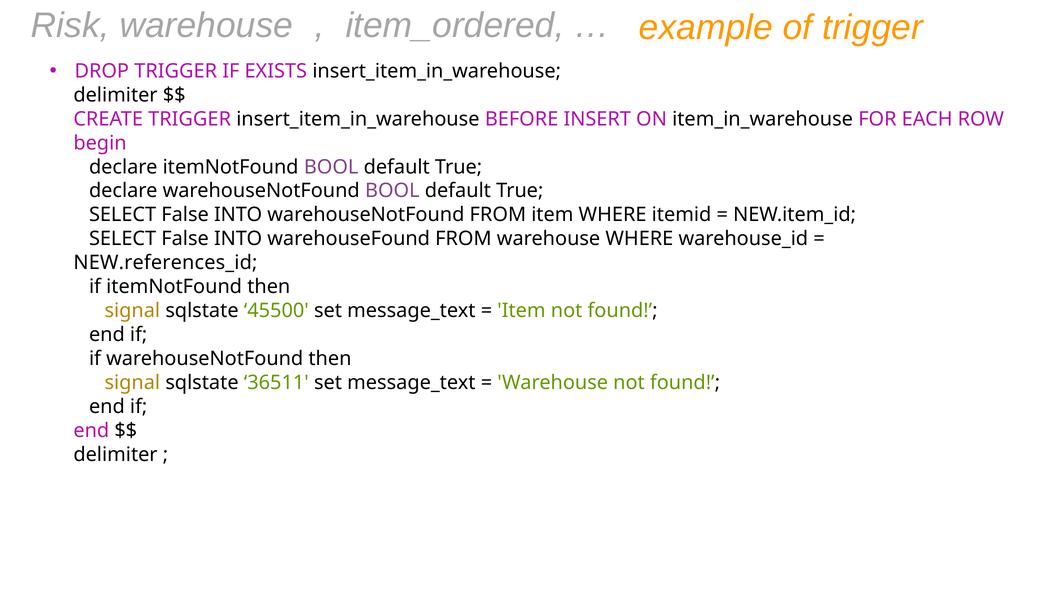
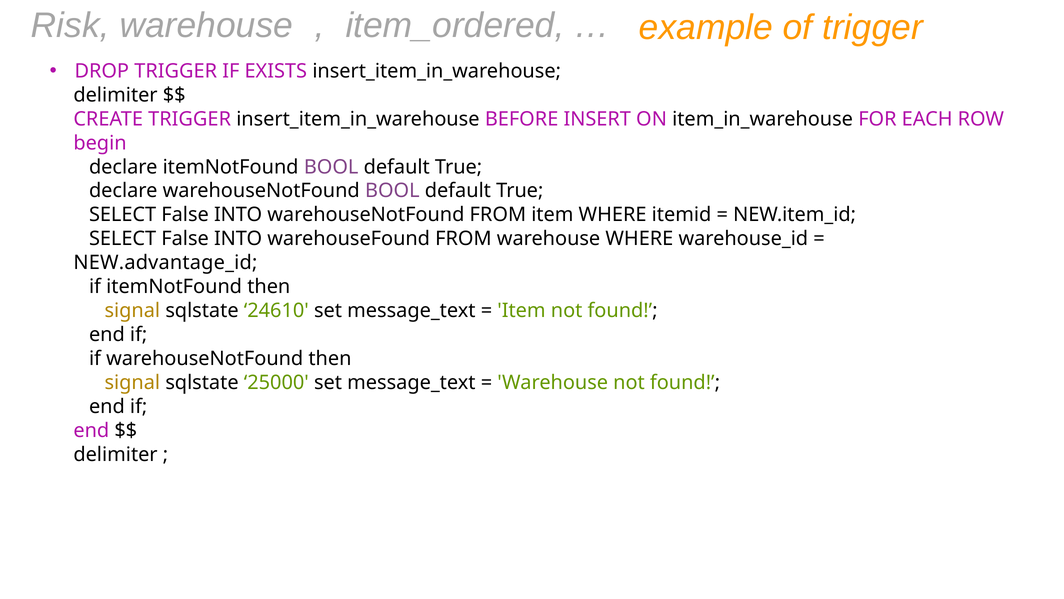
NEW.references_id: NEW.references_id -> NEW.advantage_id (165, 263)
45500: 45500 -> 24610 (276, 310)
36511: 36511 -> 25000 (276, 382)
